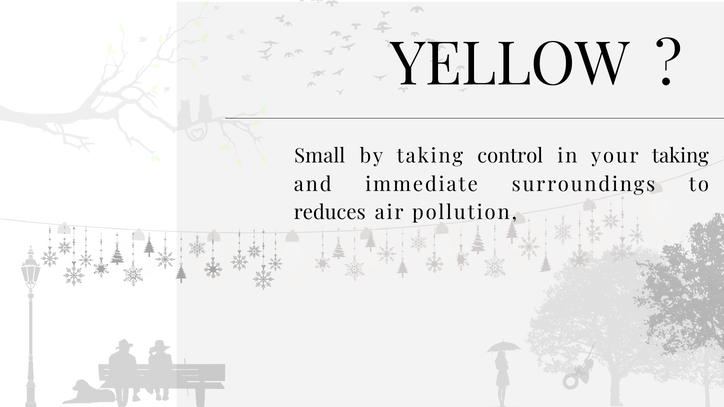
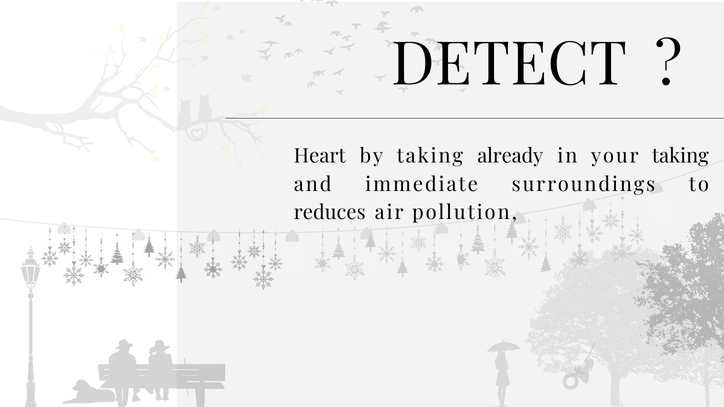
YELLOW: YELLOW -> DETECT (509, 65)
Small: Small -> Heart (320, 156)
control: control -> already (510, 156)
